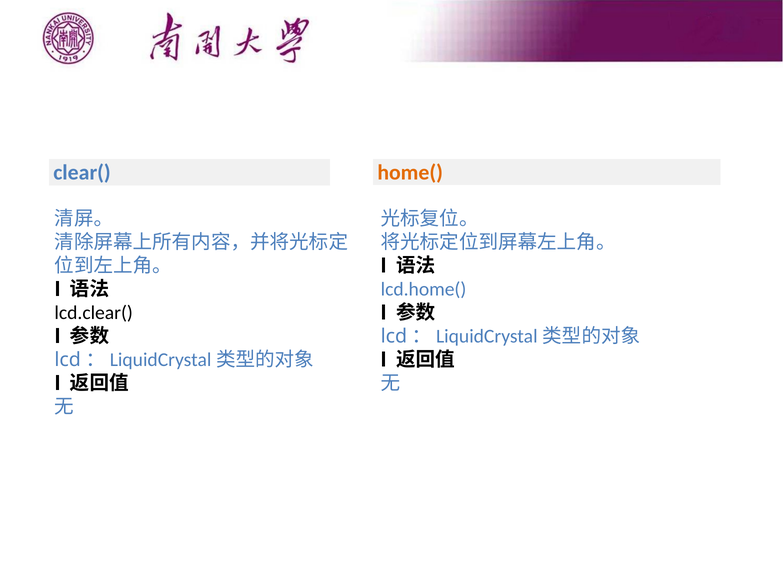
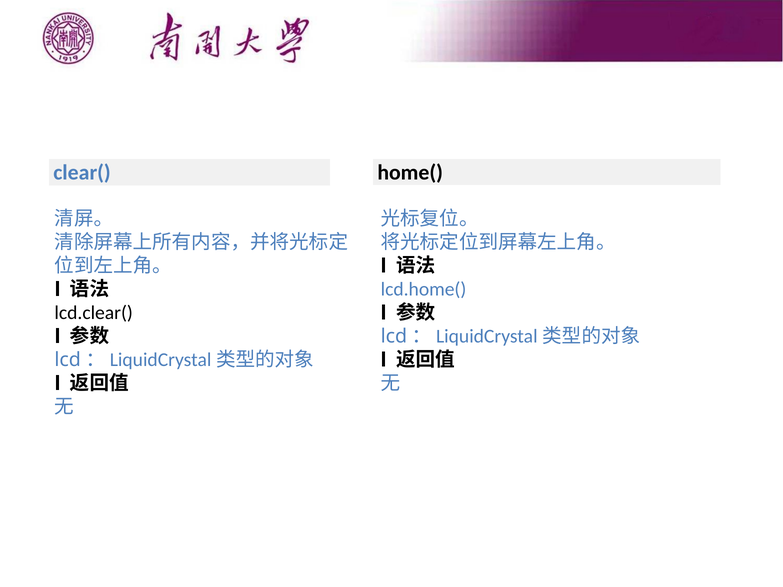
home( colour: orange -> black (410, 173)
